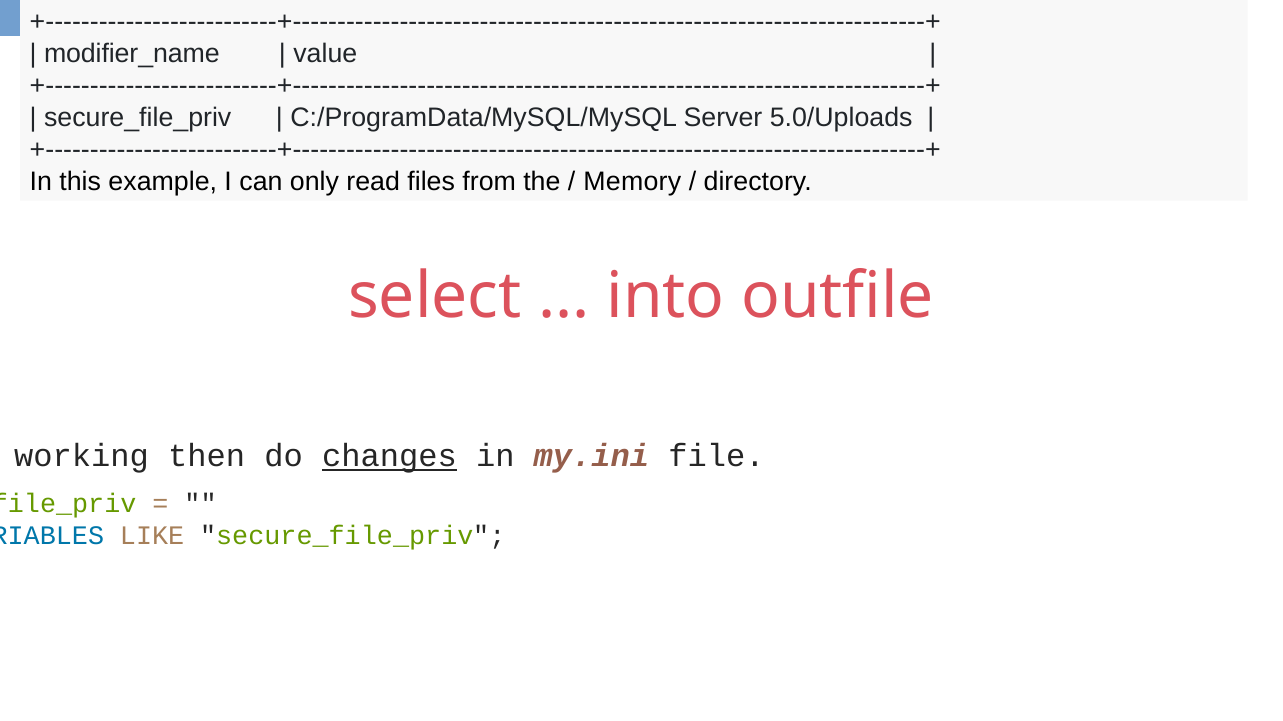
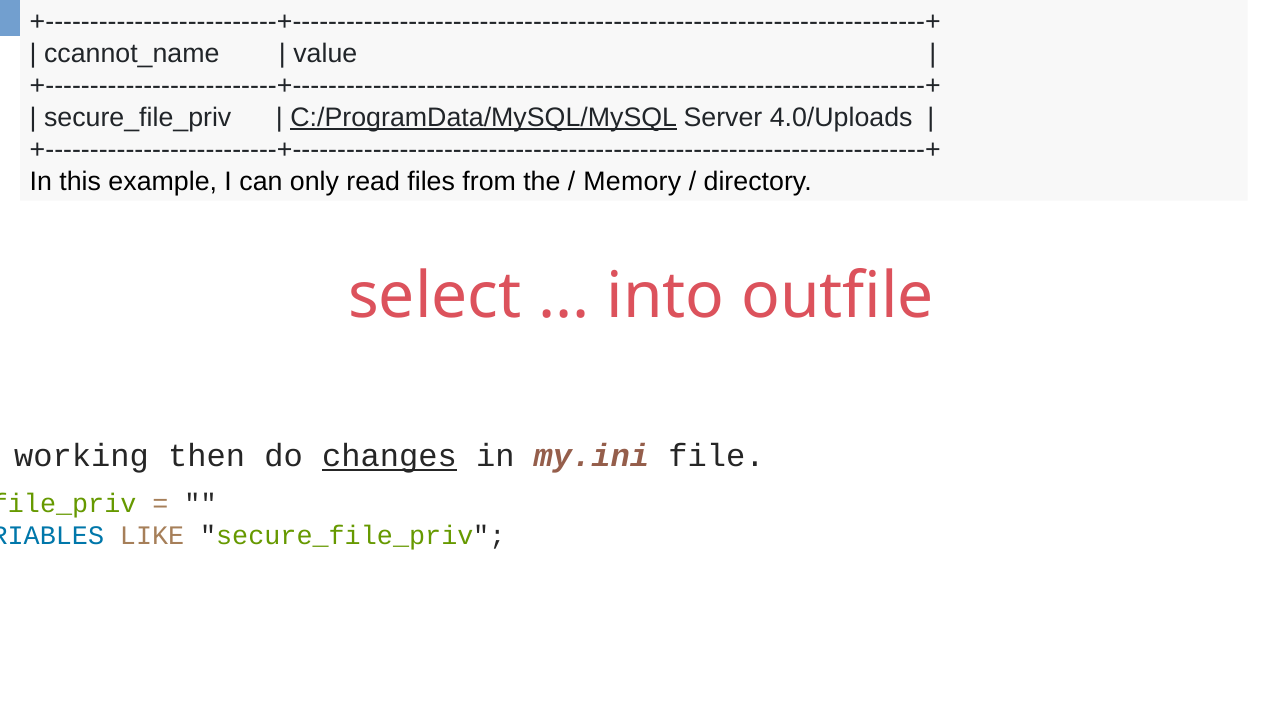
modifier_name: modifier_name -> ccannot_name (132, 53)
C:/ProgramData/MySQL/MySQL underline: none -> present (484, 118)
5.0/Uploads: 5.0/Uploads -> 4.0/Uploads (841, 118)
